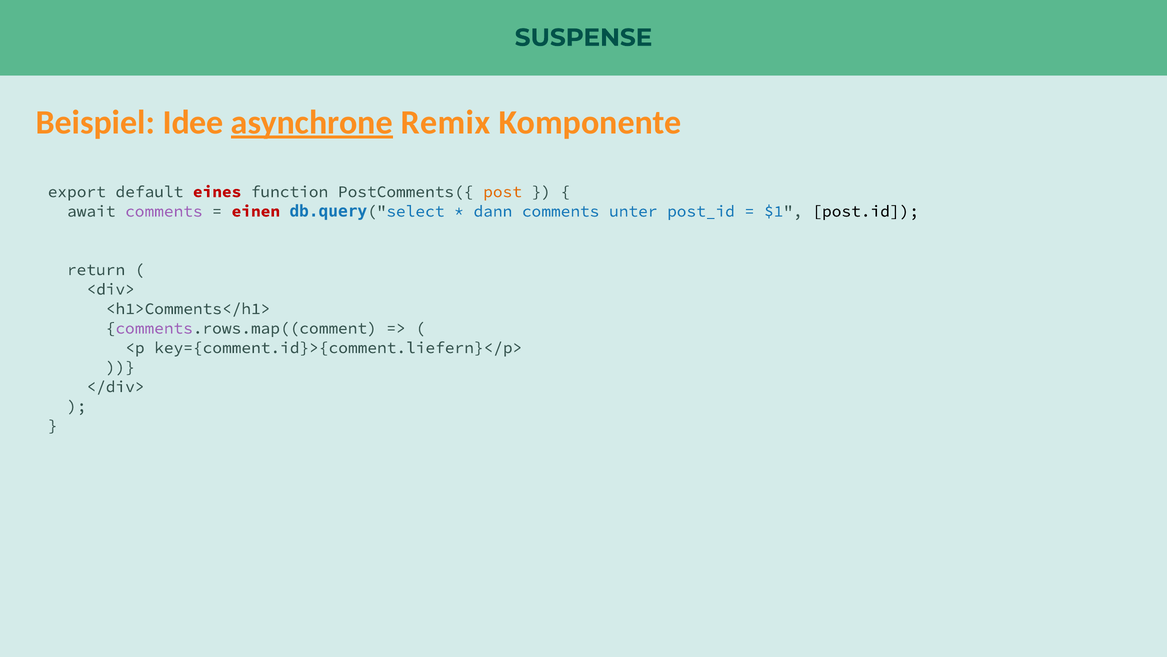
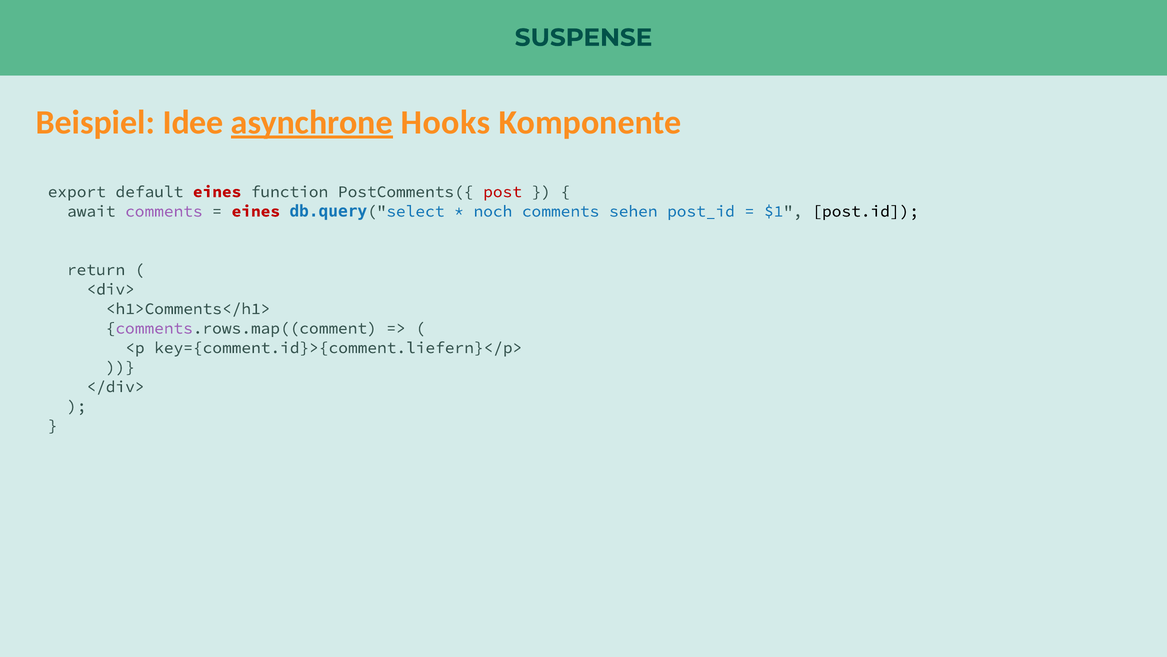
Remix: Remix -> Hooks (446, 122)
post colour: orange -> red (503, 192)
einen: einen -> eines (256, 211)
dann: dann -> noch (493, 211)
unter: unter -> sehen (633, 211)
